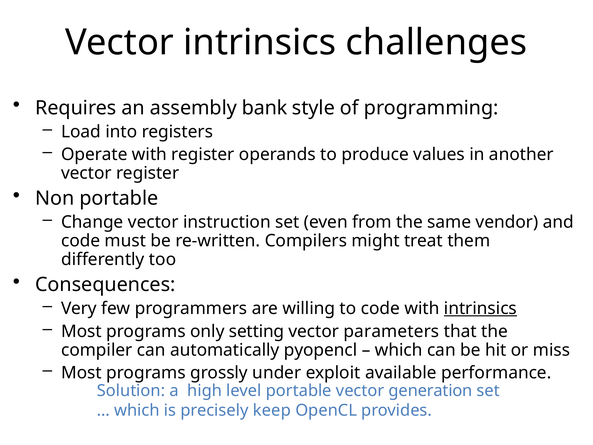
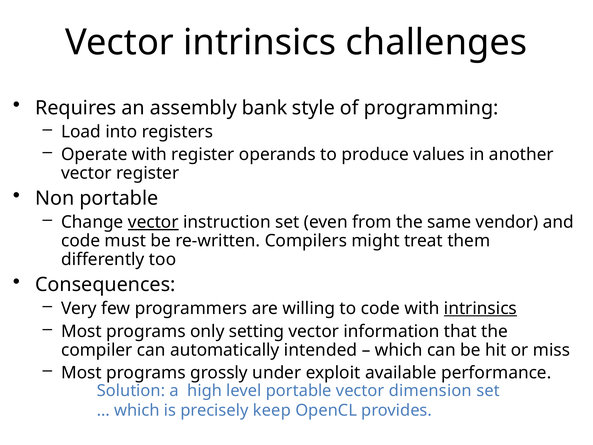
vector underline: none -> present (153, 222)
parameters: parameters -> information (391, 331)
pyopencl: pyopencl -> intended (321, 350)
generation: generation -> dimension (430, 390)
